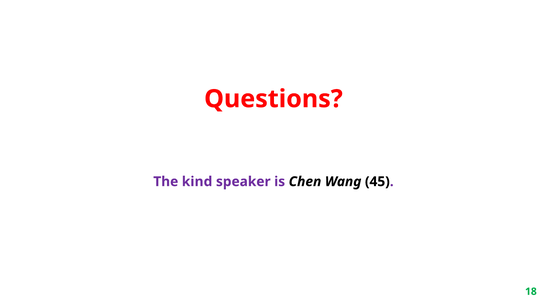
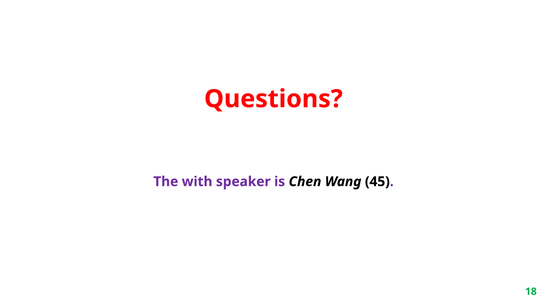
kind: kind -> with (197, 181)
